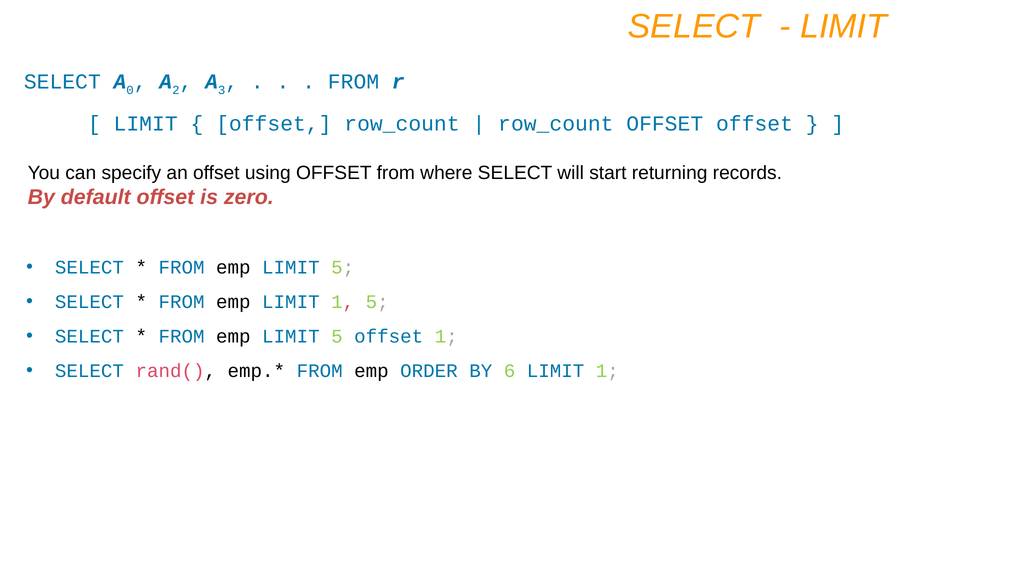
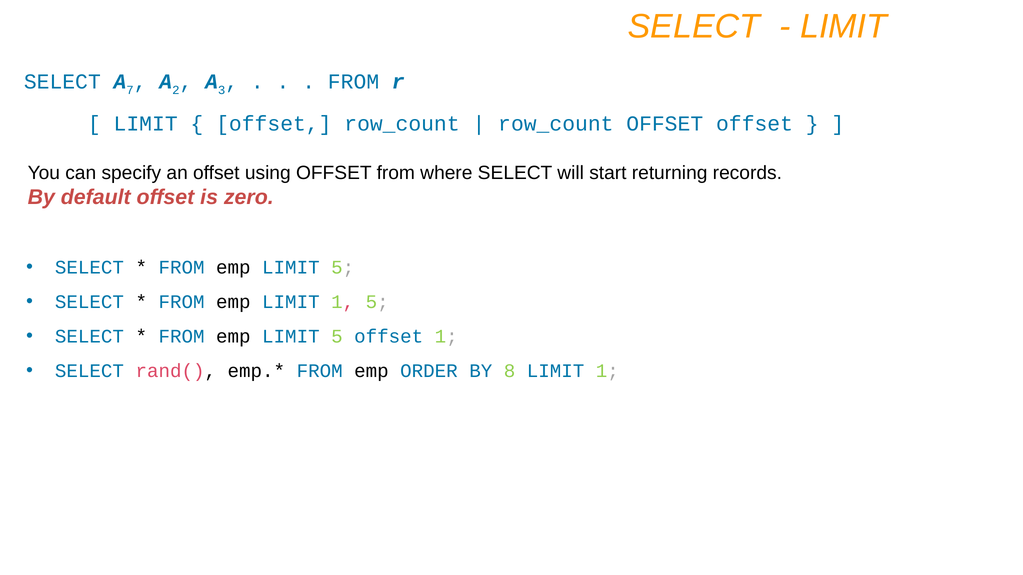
0: 0 -> 7 (130, 90)
6: 6 -> 8 (510, 371)
